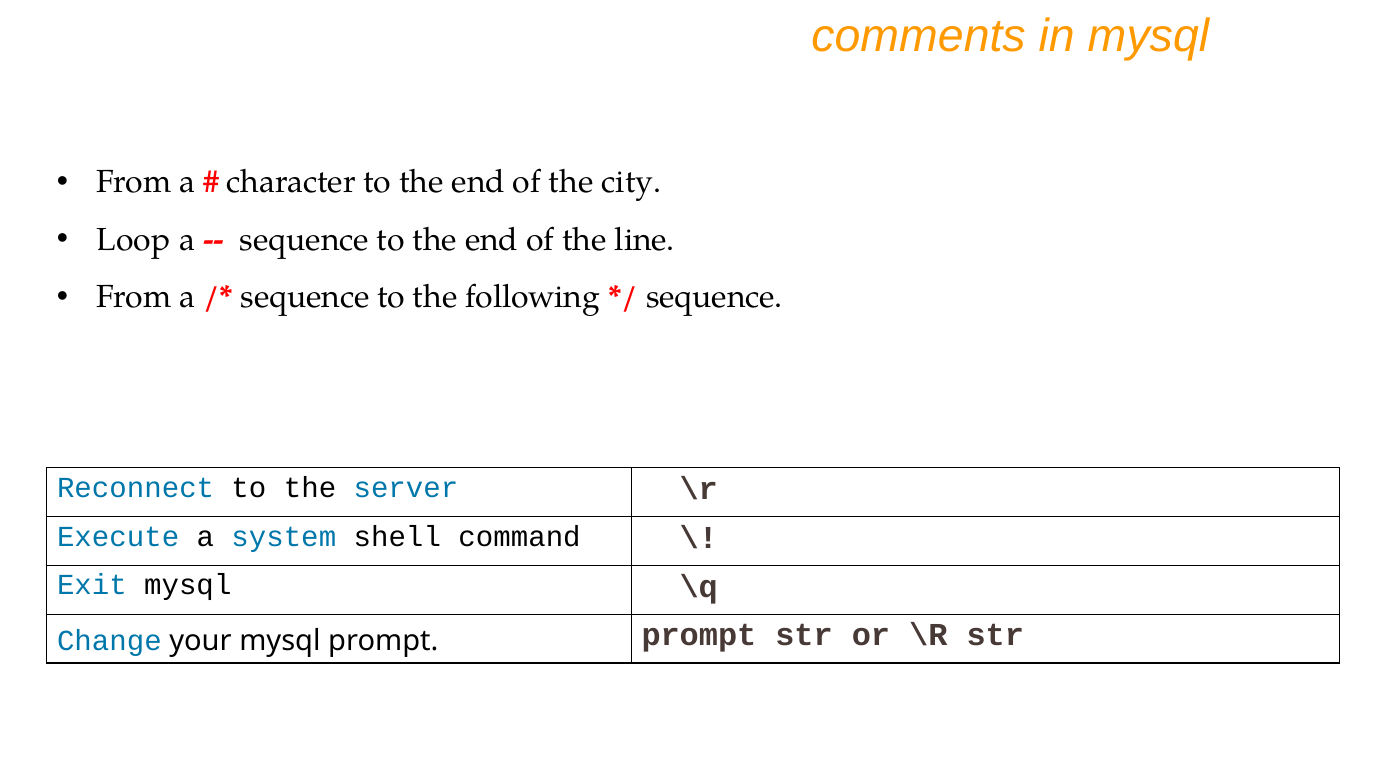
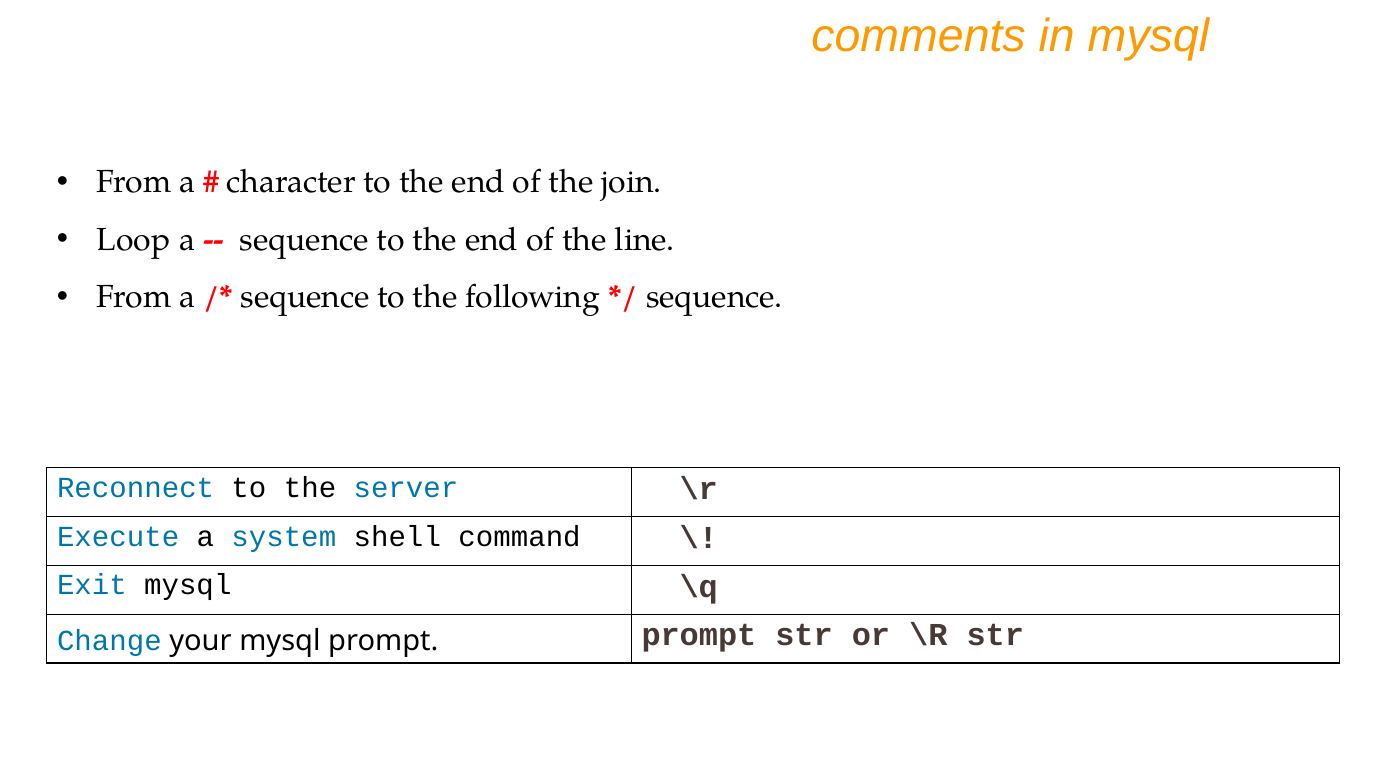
city: city -> join (632, 182)
